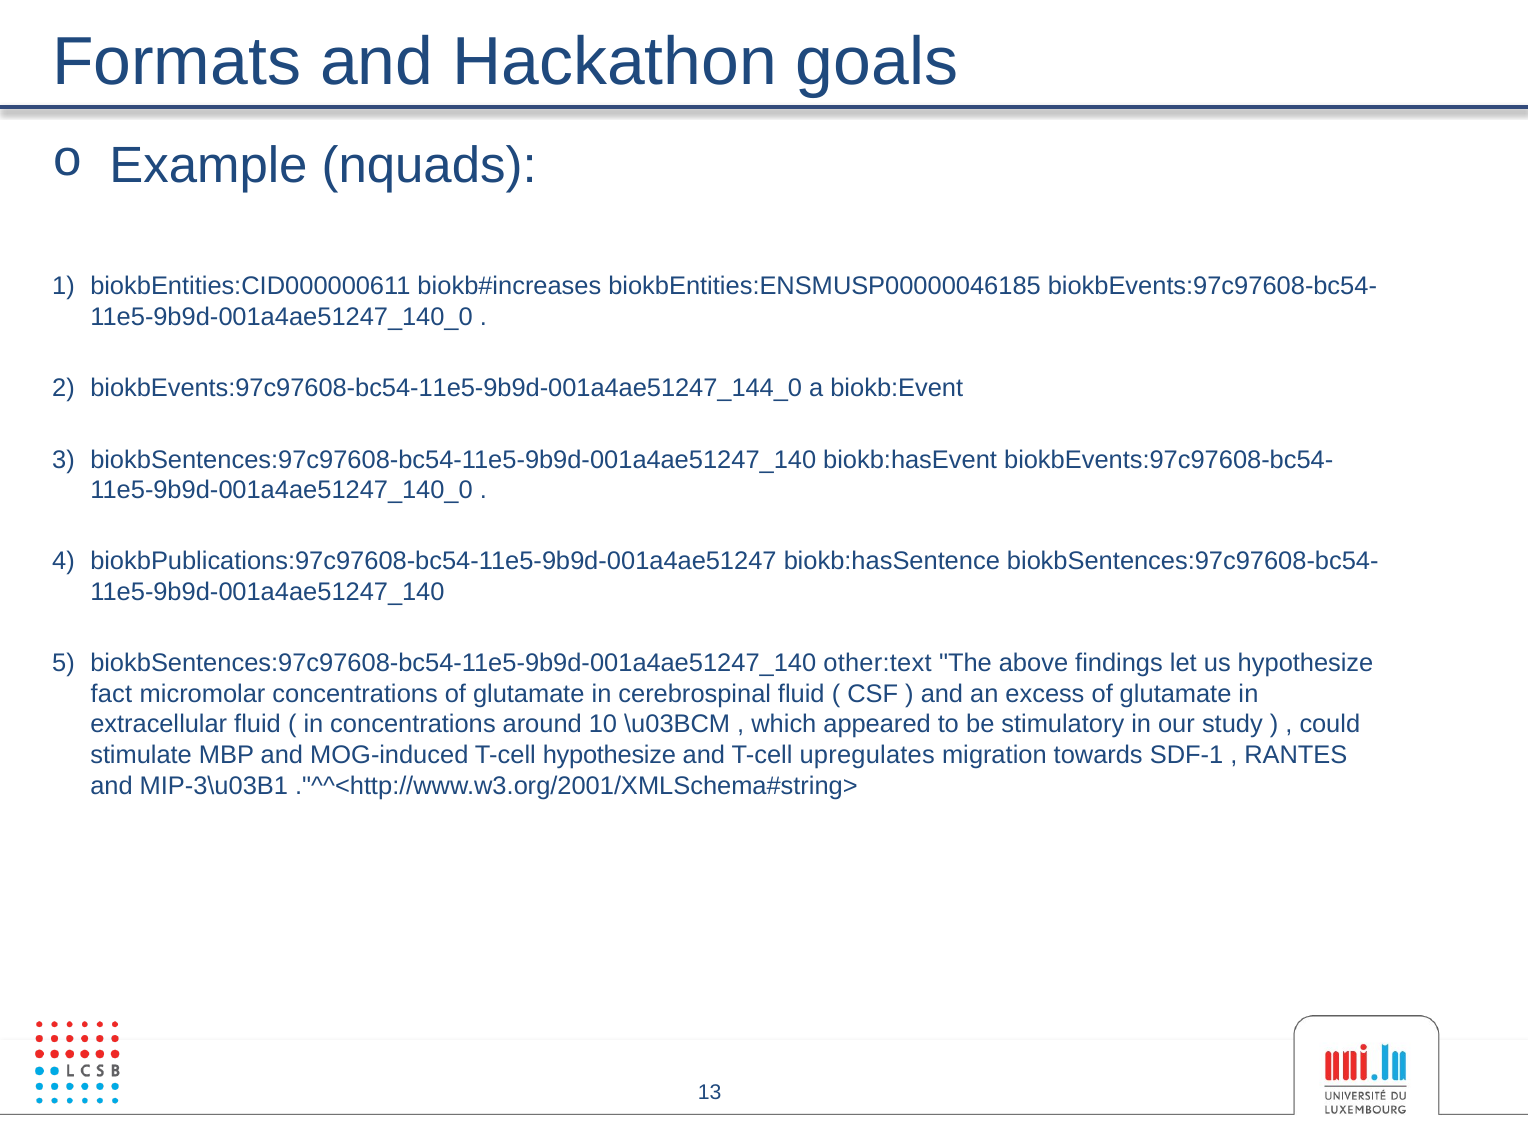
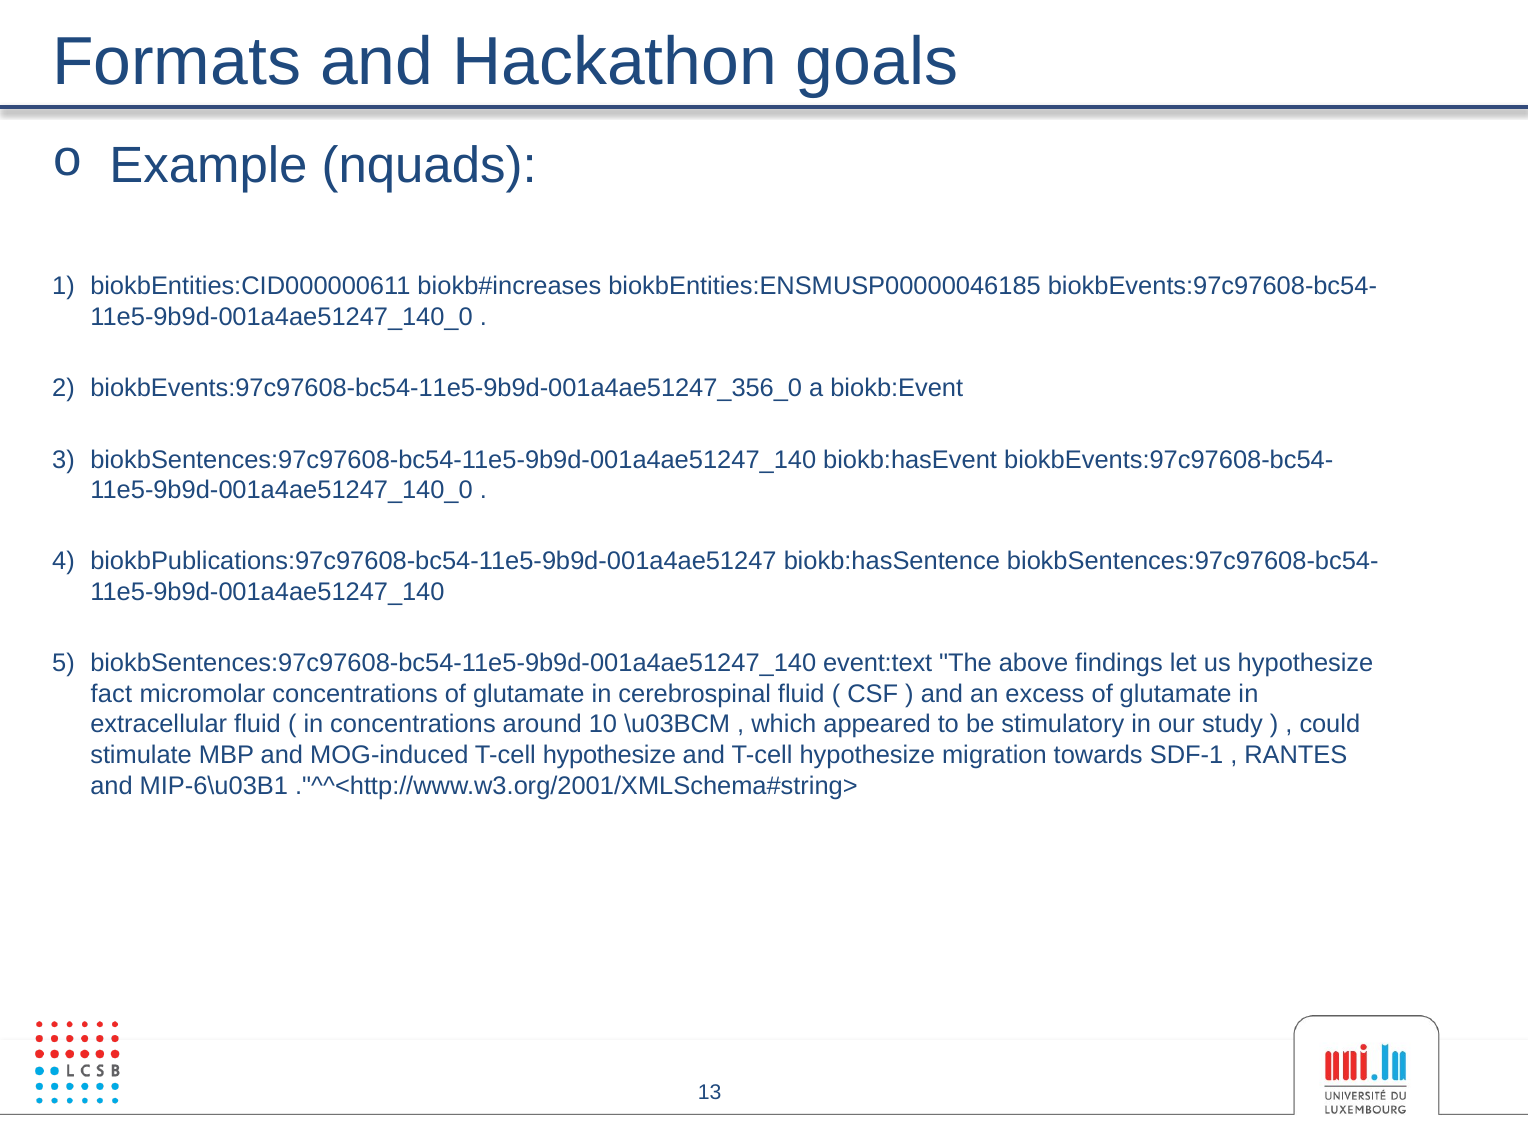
biokbEvents:97c97608-bc54-11e5-9b9d-001a4ae51247_144_0: biokbEvents:97c97608-bc54-11e5-9b9d-001a4ae51247_144_0 -> biokbEvents:97c97608-bc54-11e5-9b9d-001a4ae51247_356_0 (446, 388)
other:text: other:text -> event:text (878, 663)
and T-cell upregulates: upregulates -> hypothesize (867, 755)
MIP-3\u03B1: MIP-3\u03B1 -> MIP-6\u03B1 (214, 786)
